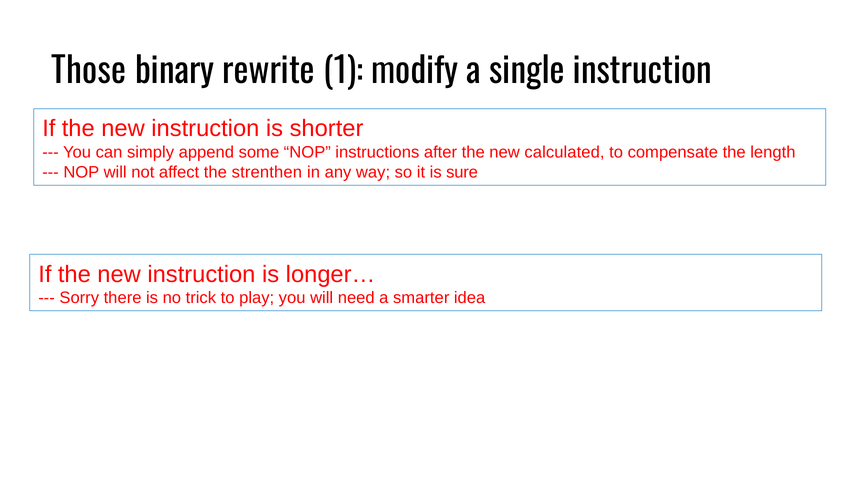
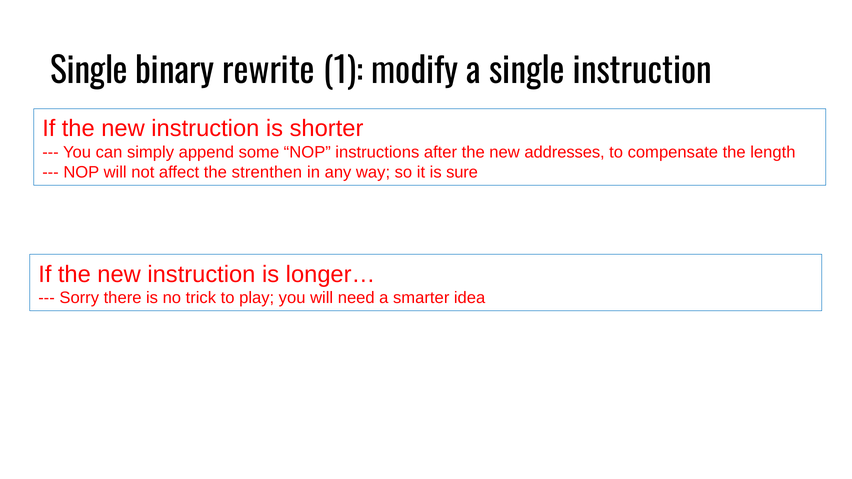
Those: Those -> Single (89, 72)
calculated: calculated -> addresses (565, 152)
